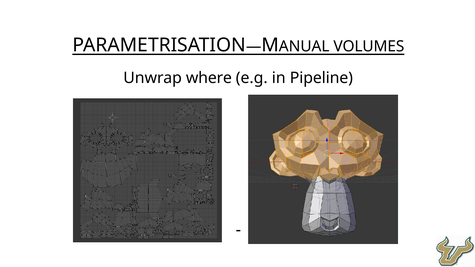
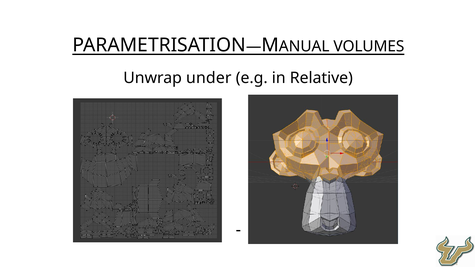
where: where -> under (209, 78)
Pipeline: Pipeline -> Relative (321, 78)
